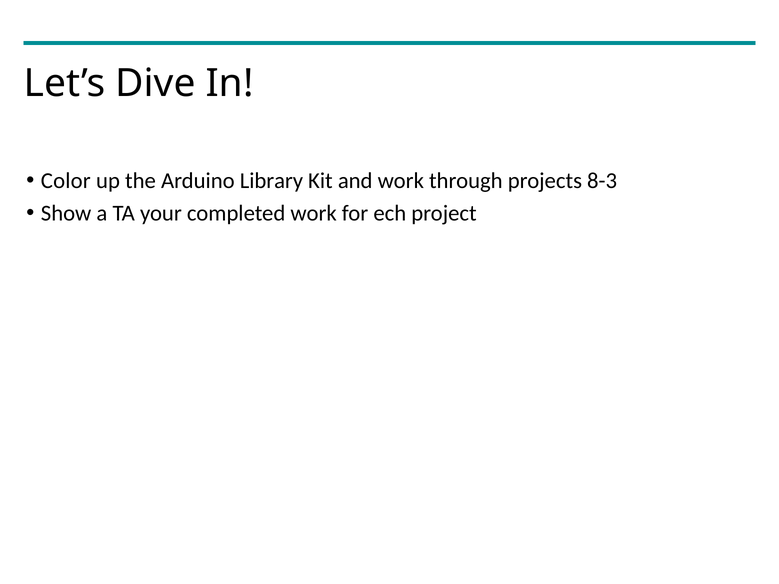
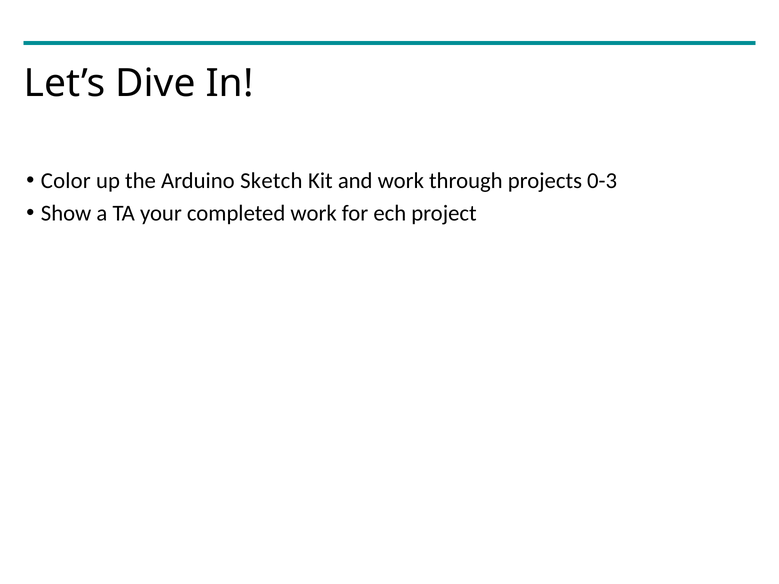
Library: Library -> Sketch (271, 181)
8-3: 8-3 -> 0-3 (602, 181)
